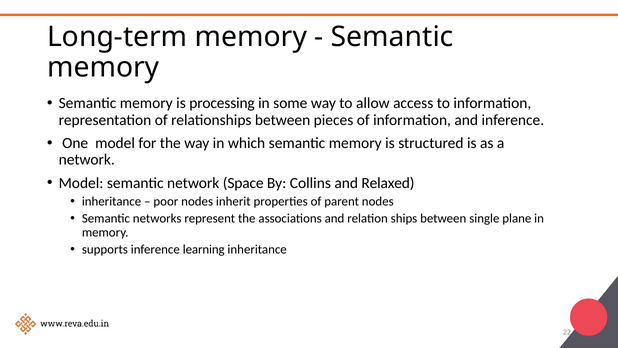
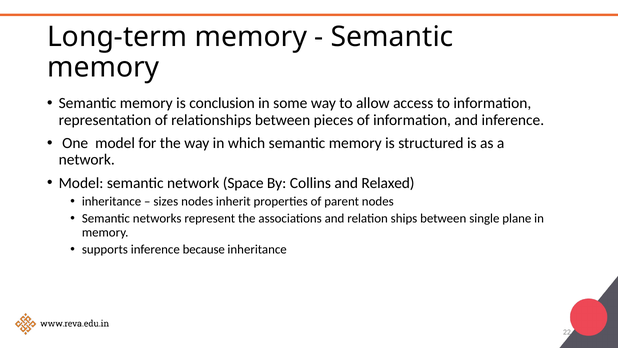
processing: processing -> conclusion (222, 103)
poor: poor -> sizes (166, 201)
learning: learning -> because (204, 249)
